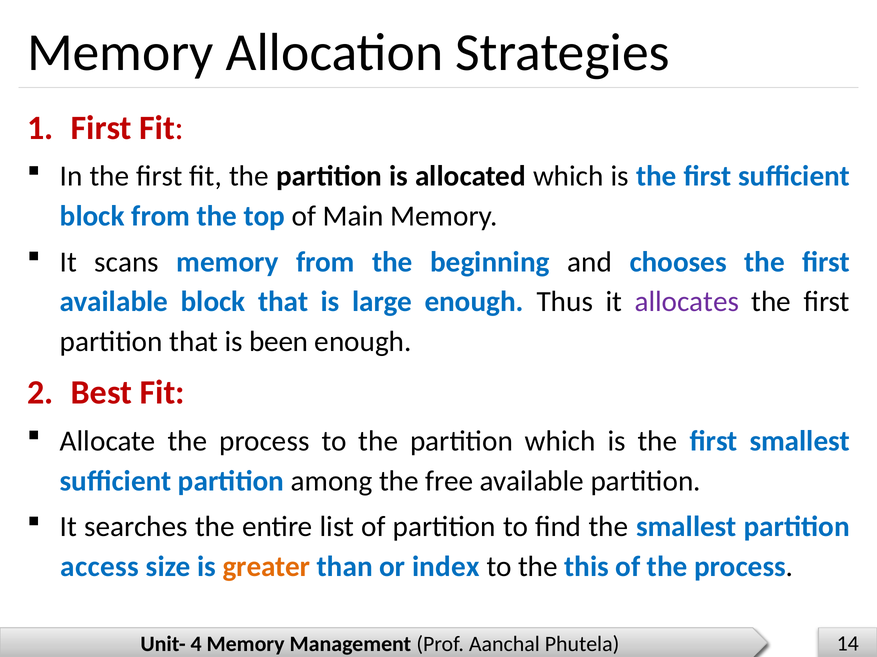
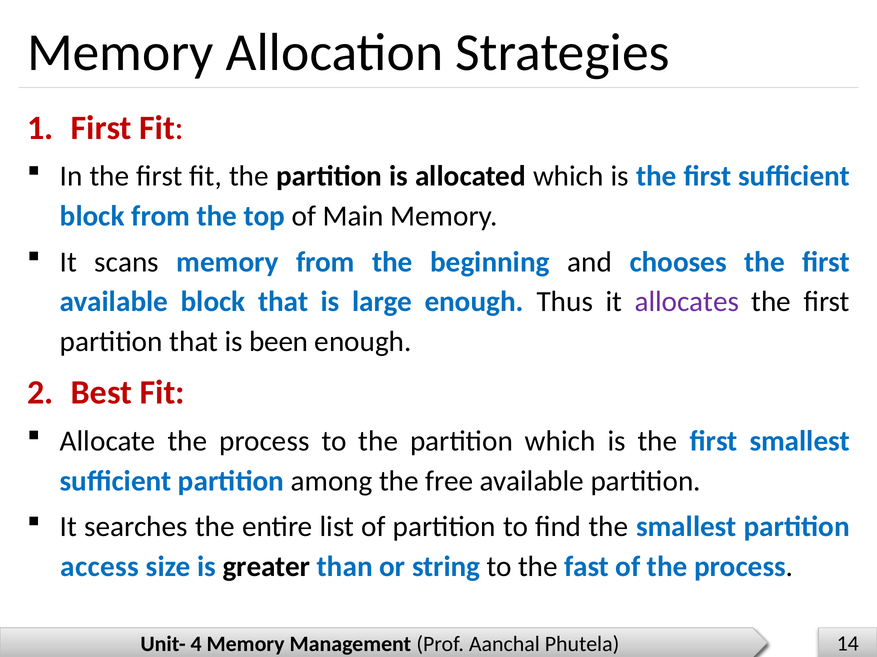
greater colour: orange -> black (267, 567)
index: index -> string (446, 567)
this: this -> fast (587, 567)
